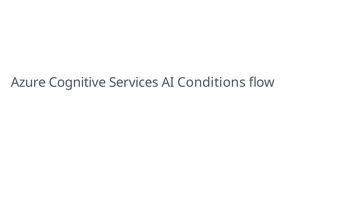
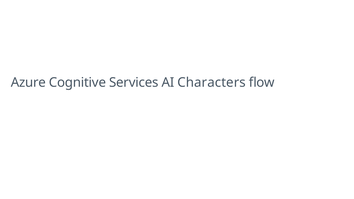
Conditions: Conditions -> Characters (212, 82)
